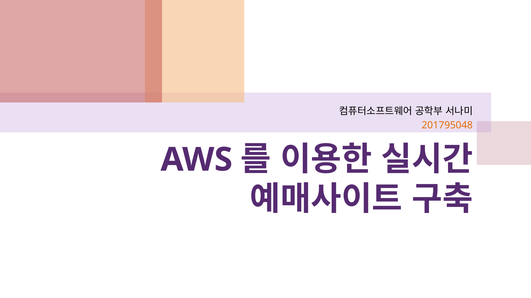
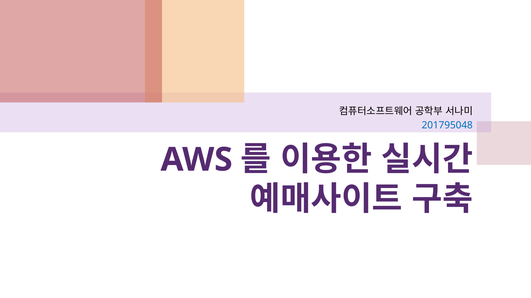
201795048 colour: orange -> blue (447, 126)
